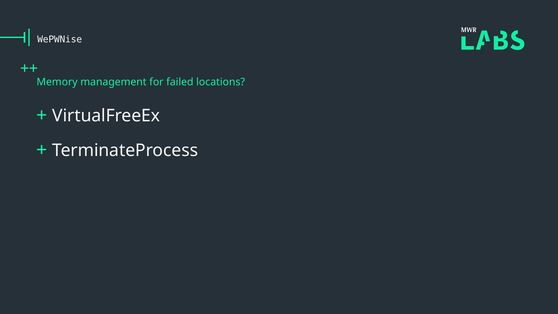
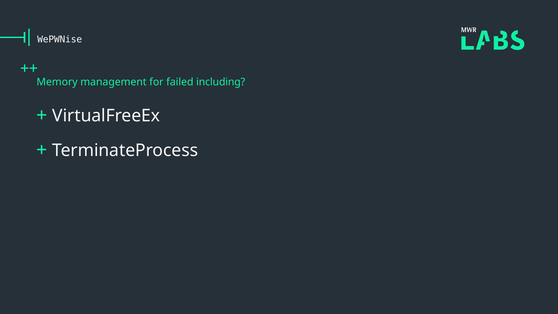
locations: locations -> including (221, 82)
